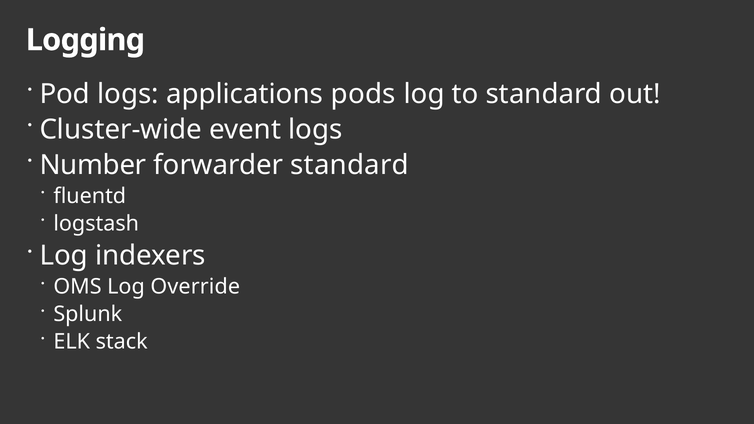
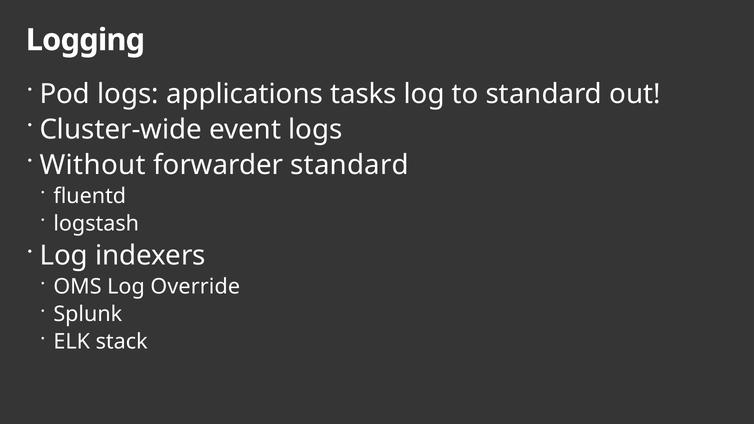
pods: pods -> tasks (363, 94)
Number: Number -> Without (93, 165)
